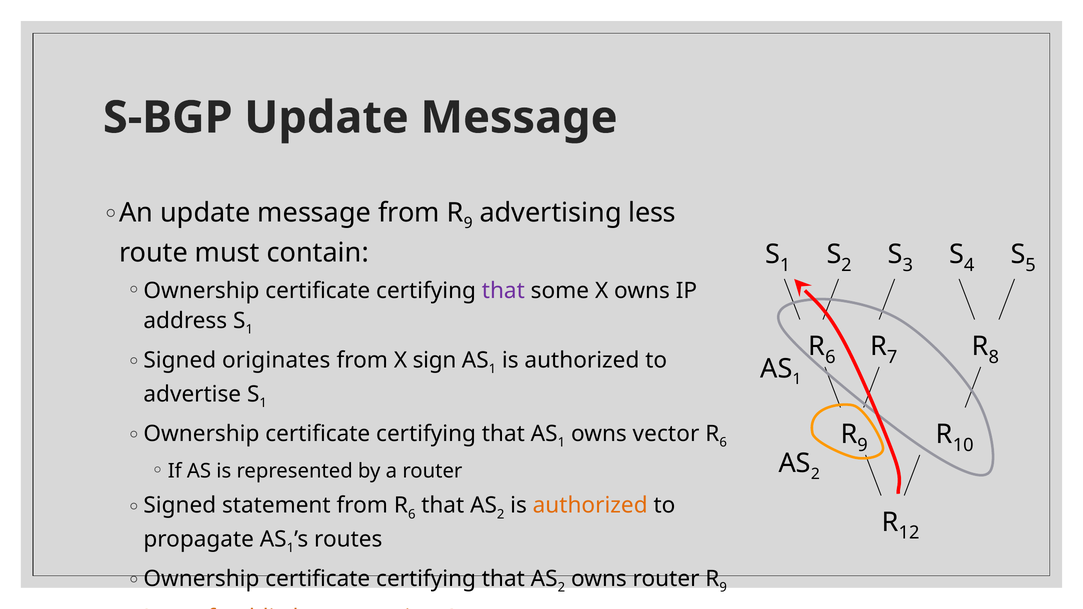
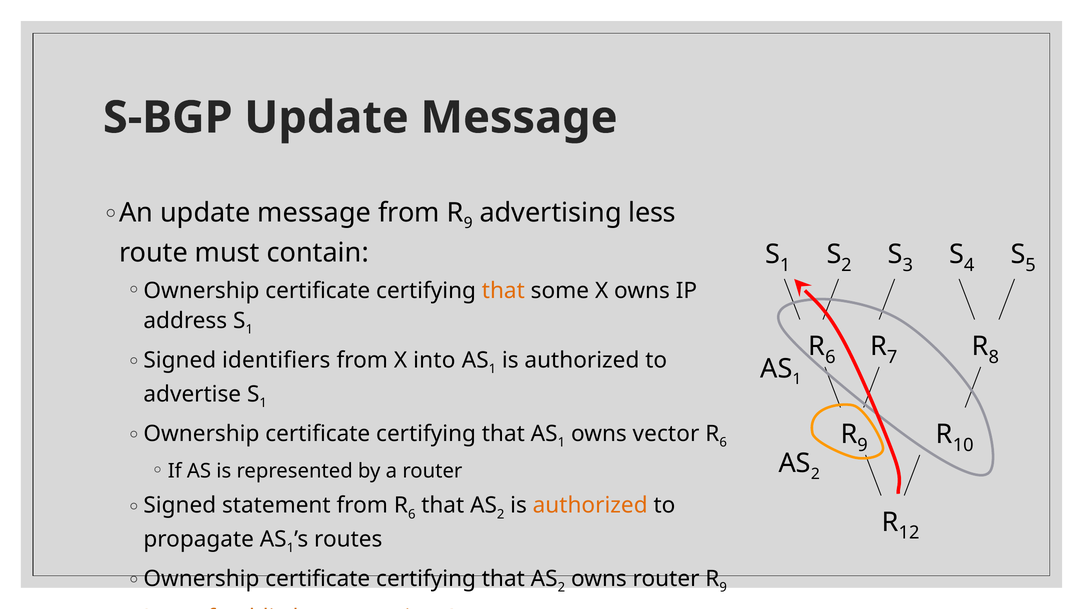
that colour: purple -> orange (503, 291)
originates: originates -> identifiers (276, 360)
sign: sign -> into (434, 360)
